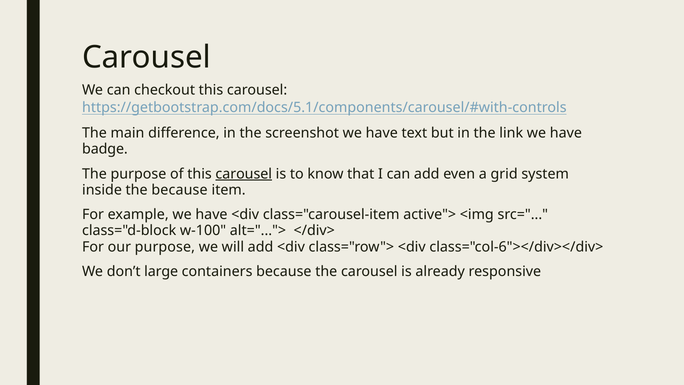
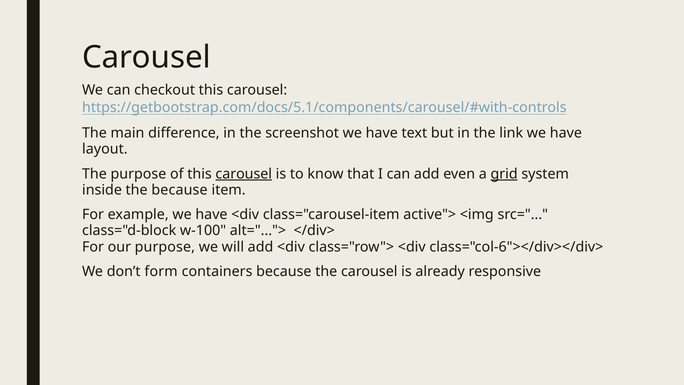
badge: badge -> layout (105, 149)
grid underline: none -> present (504, 174)
large: large -> form (161, 271)
